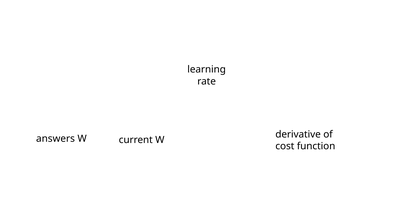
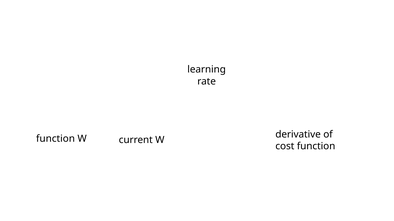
answers: answers -> function (56, 139)
